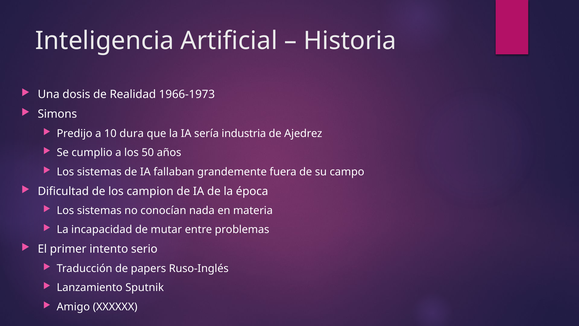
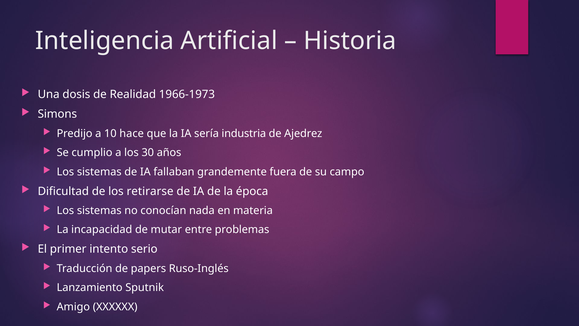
dura: dura -> hace (132, 133)
50: 50 -> 30 (148, 153)
campion: campion -> retirarse (150, 191)
